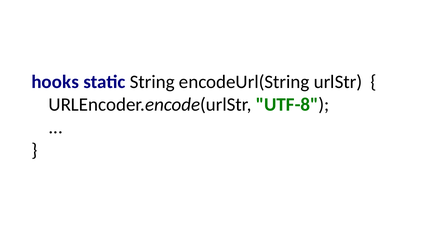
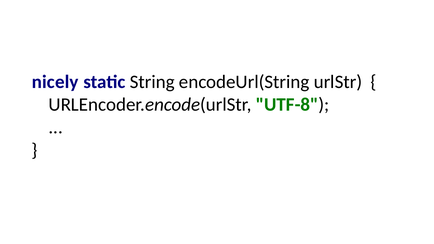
hooks: hooks -> nicely (55, 82)
